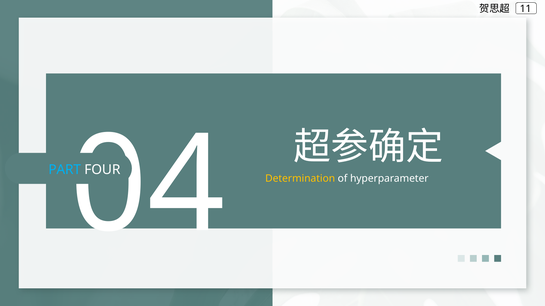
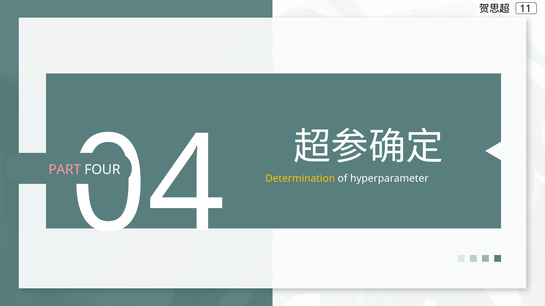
PART colour: light blue -> pink (65, 170)
